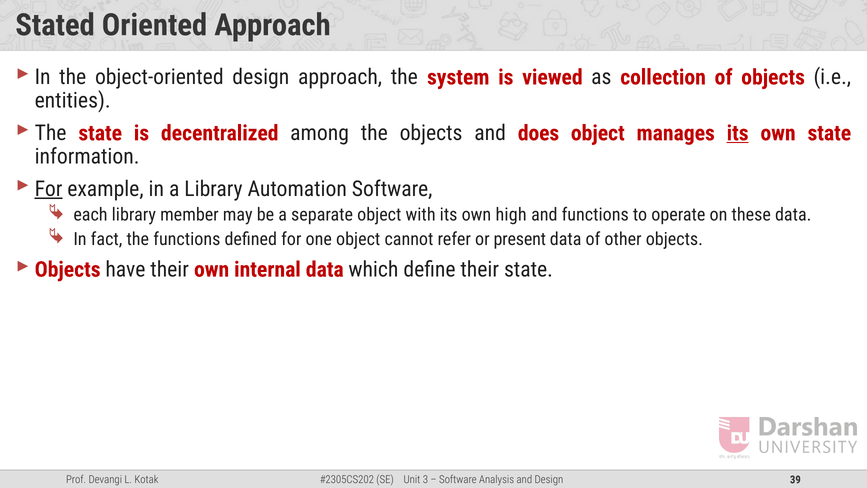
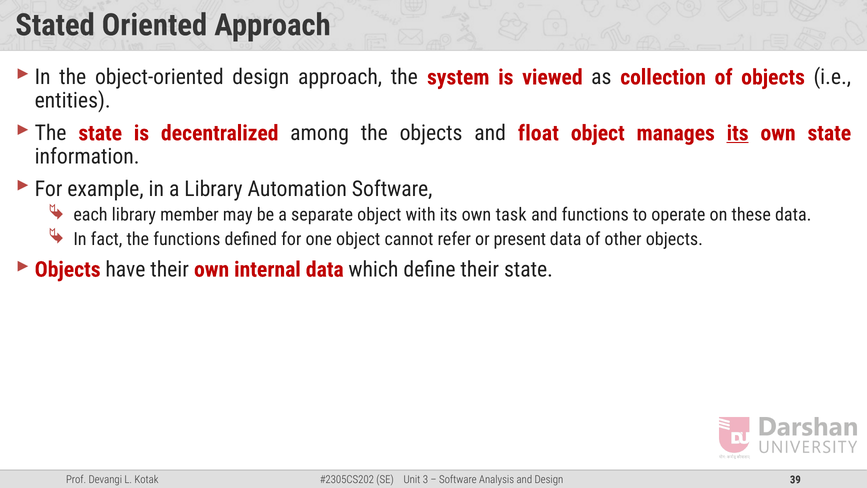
does: does -> float (538, 133)
For underline: present -> none (49, 189)
high: high -> task (511, 215)
